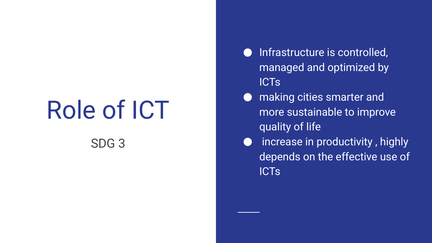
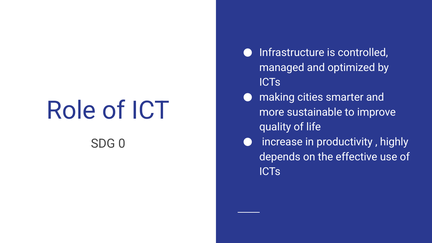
3: 3 -> 0 (122, 144)
